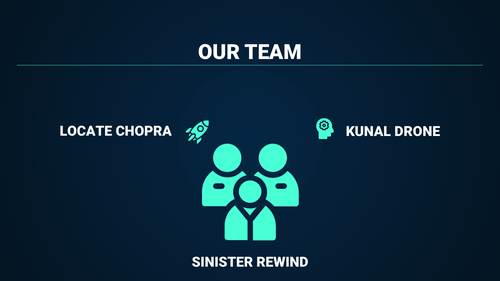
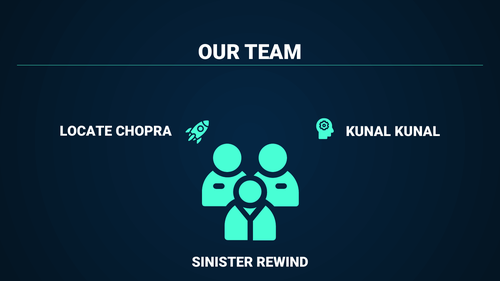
KUNAL DRONE: DRONE -> KUNAL (417, 132)
